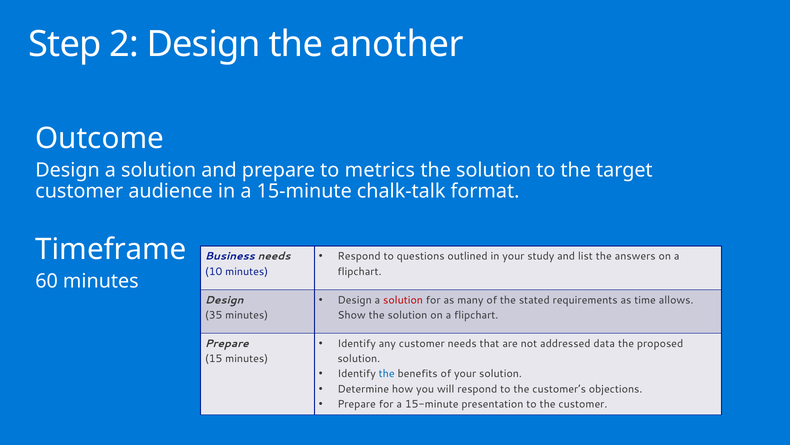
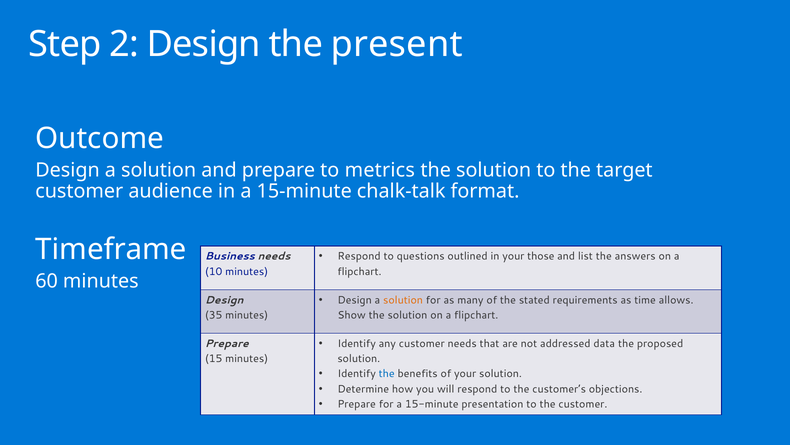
another: another -> present (397, 44)
study: study -> those (541, 256)
solution colour: red -> orange (403, 300)
